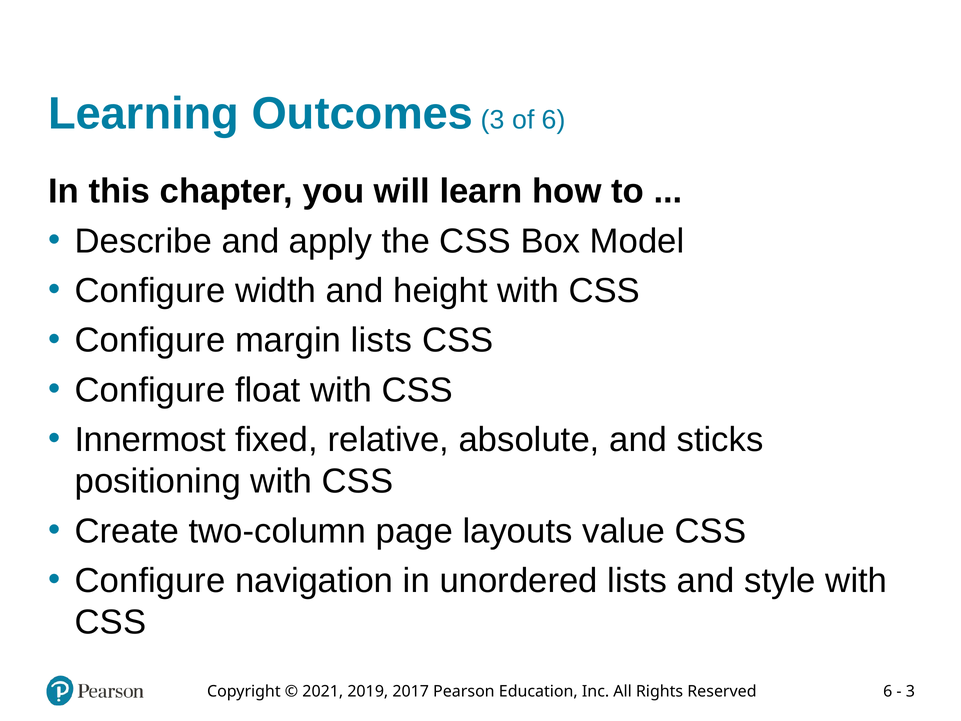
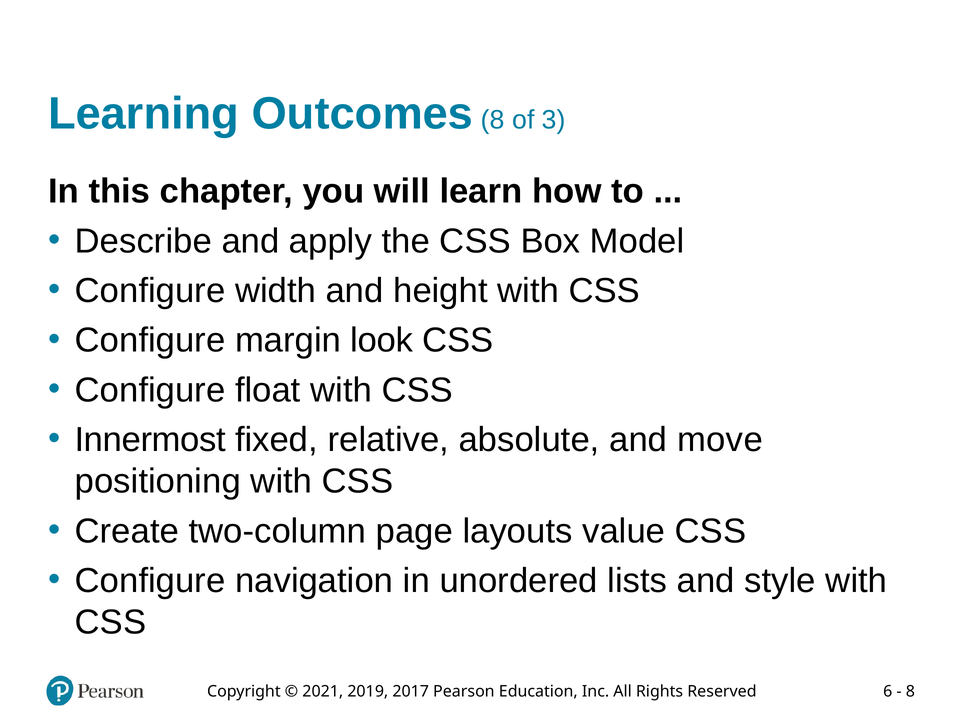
Outcomes 3: 3 -> 8 (493, 120)
of 6: 6 -> 3 (554, 120)
margin lists: lists -> look (382, 340)
sticks: sticks -> move (720, 440)
3: 3 -> 8 (910, 691)
